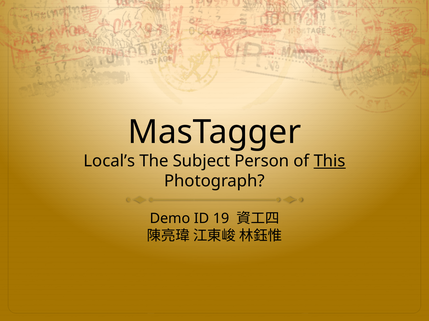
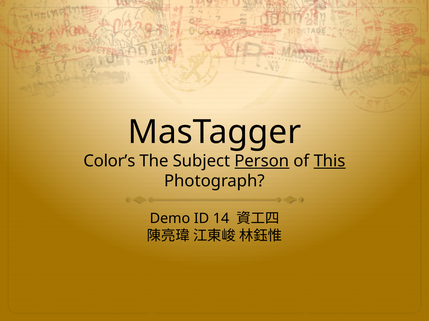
Local’s: Local’s -> Color’s (109, 161)
Person underline: none -> present (262, 161)
19: 19 -> 14 (221, 219)
